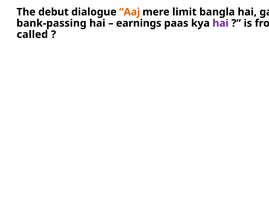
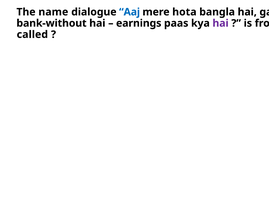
debut: debut -> name (53, 12)
Aaj colour: orange -> blue (130, 12)
limit: limit -> hota (184, 12)
bank-passing: bank-passing -> bank-without (52, 23)
